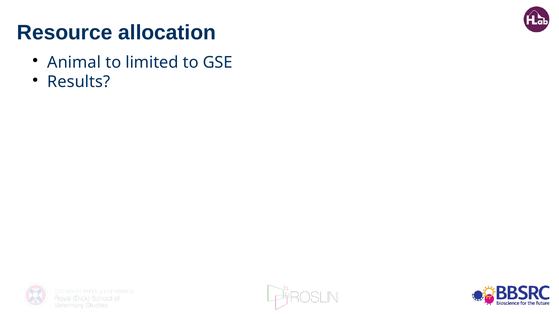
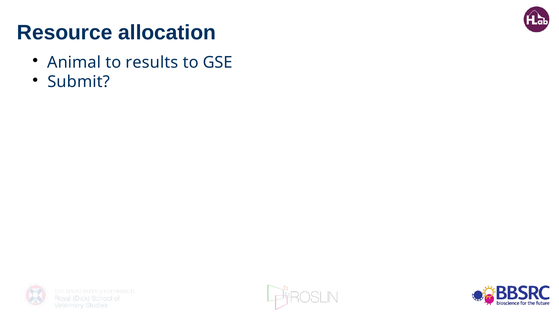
limited: limited -> results (152, 62)
Results: Results -> Submit (79, 82)
